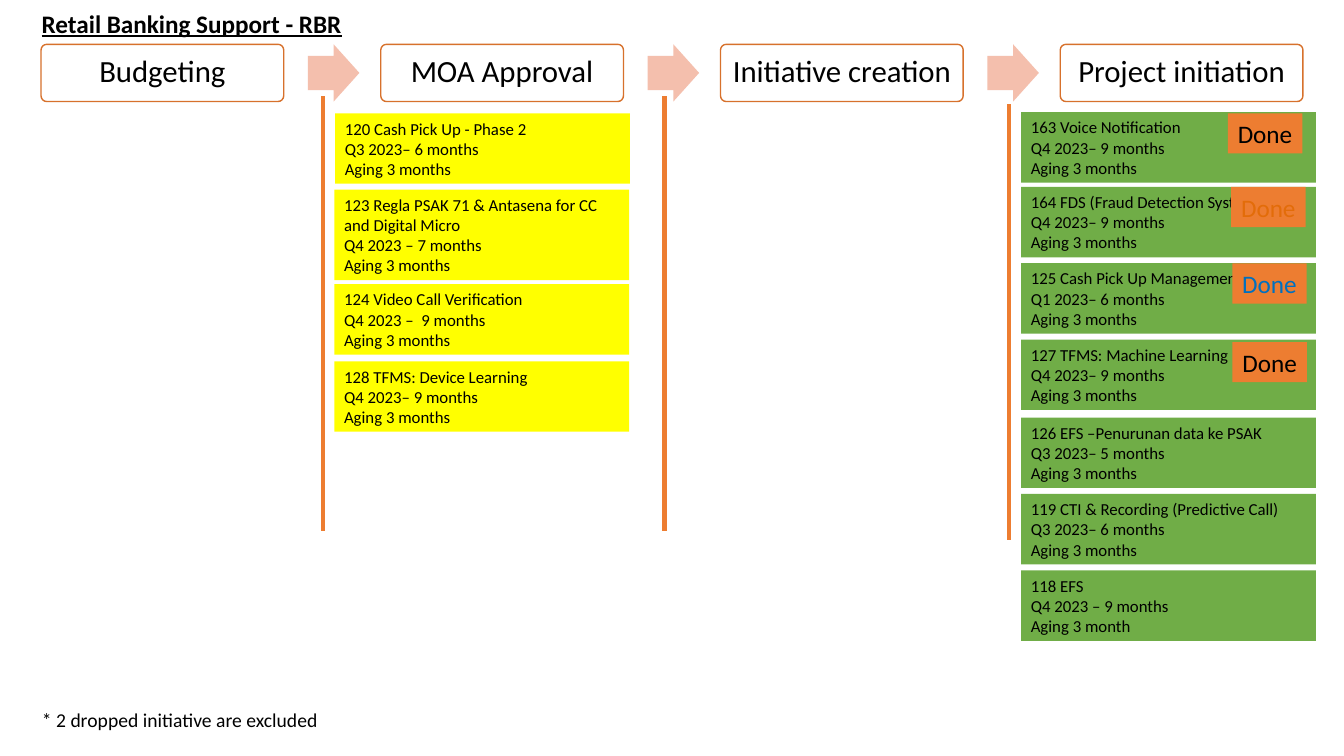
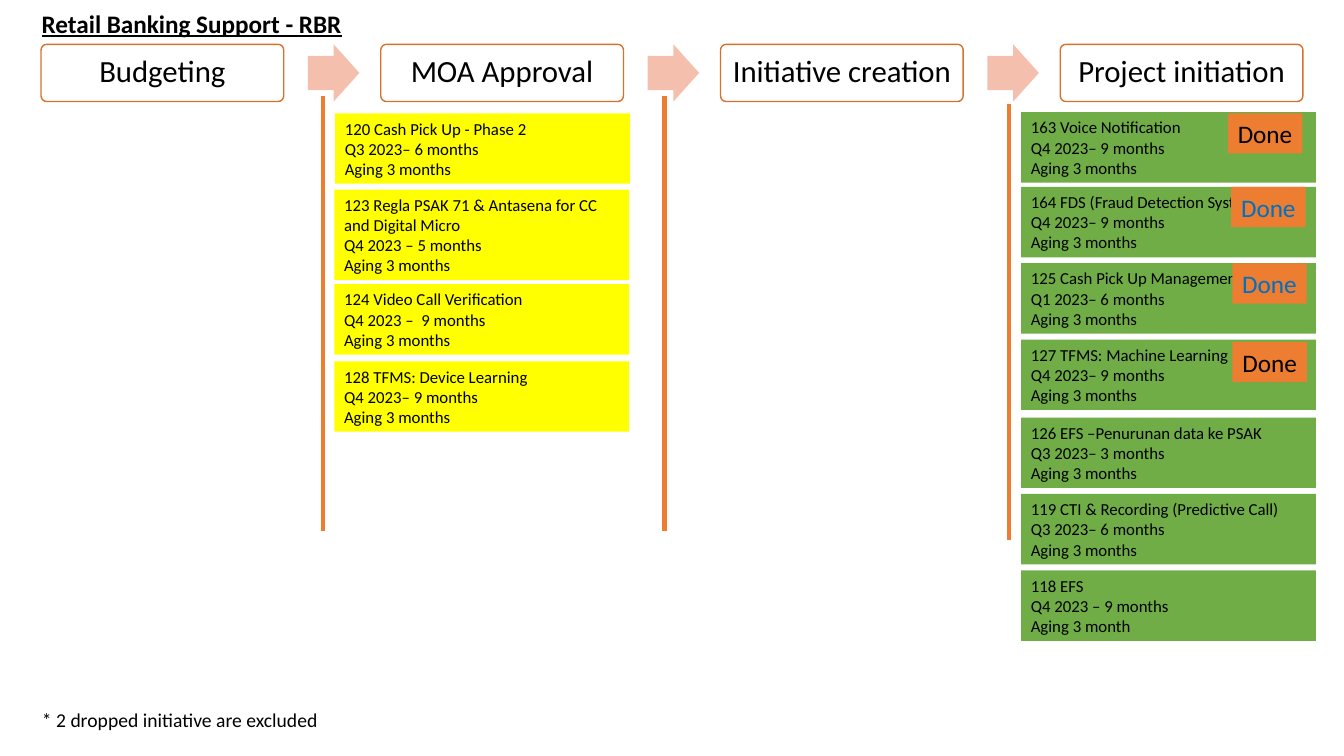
Done colour: orange -> blue (1268, 209)
7: 7 -> 5 (422, 246)
2023– 5: 5 -> 3 (1105, 454)
